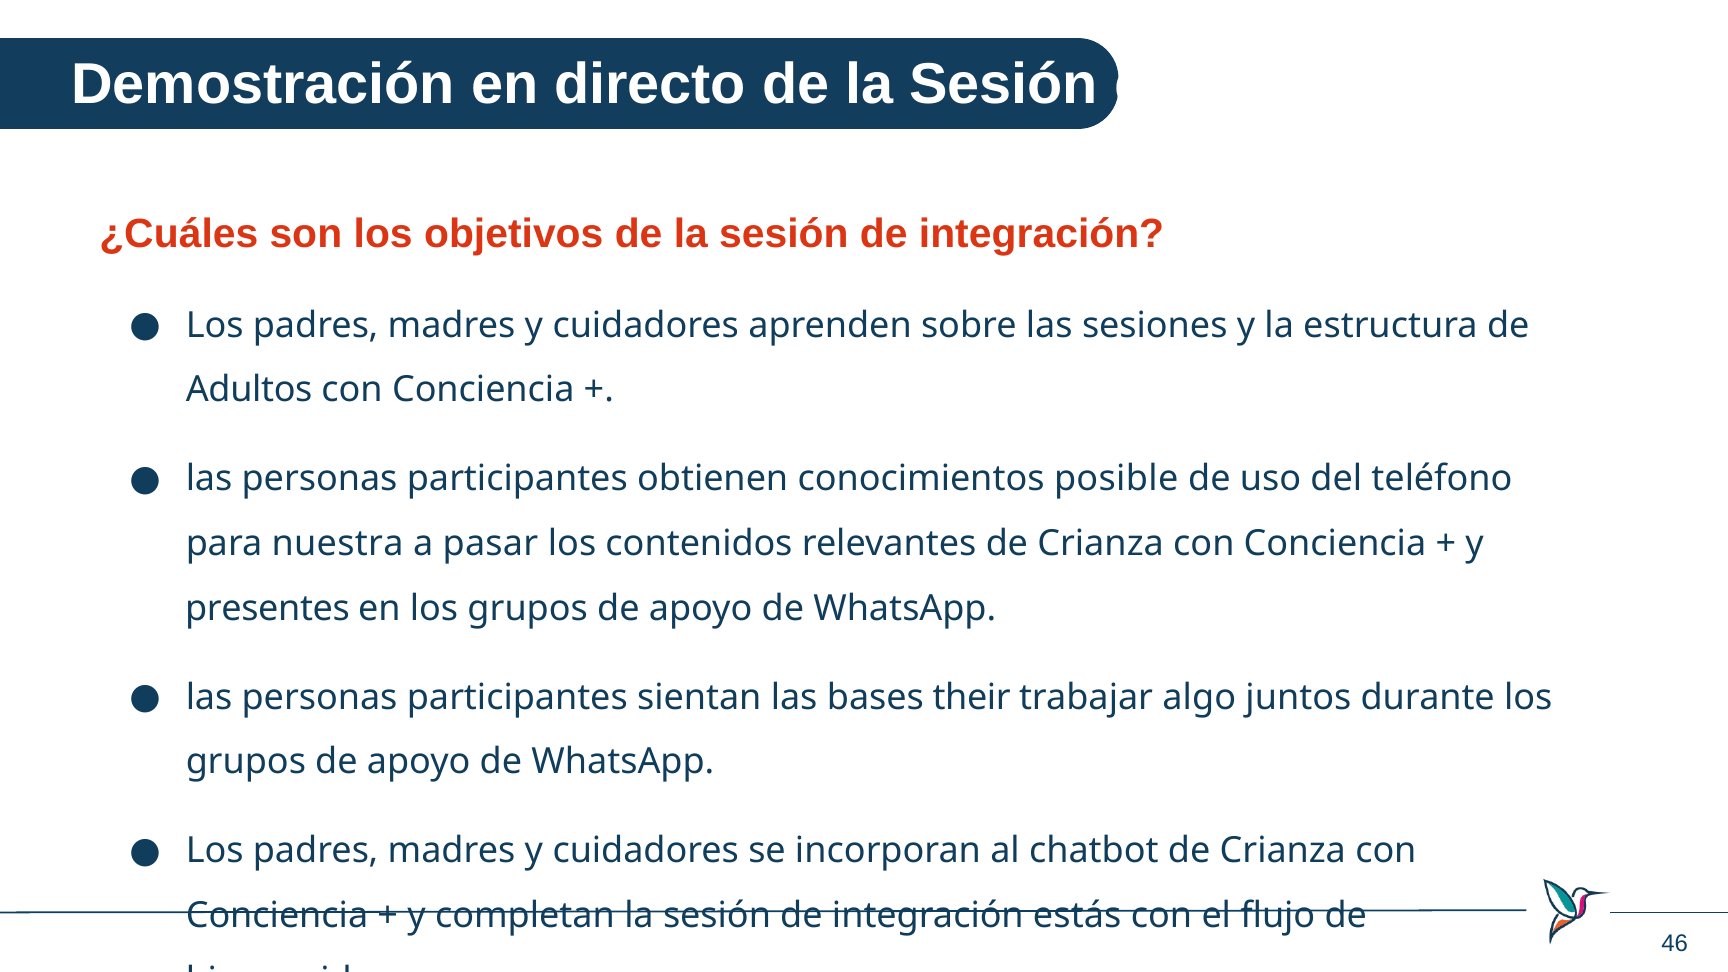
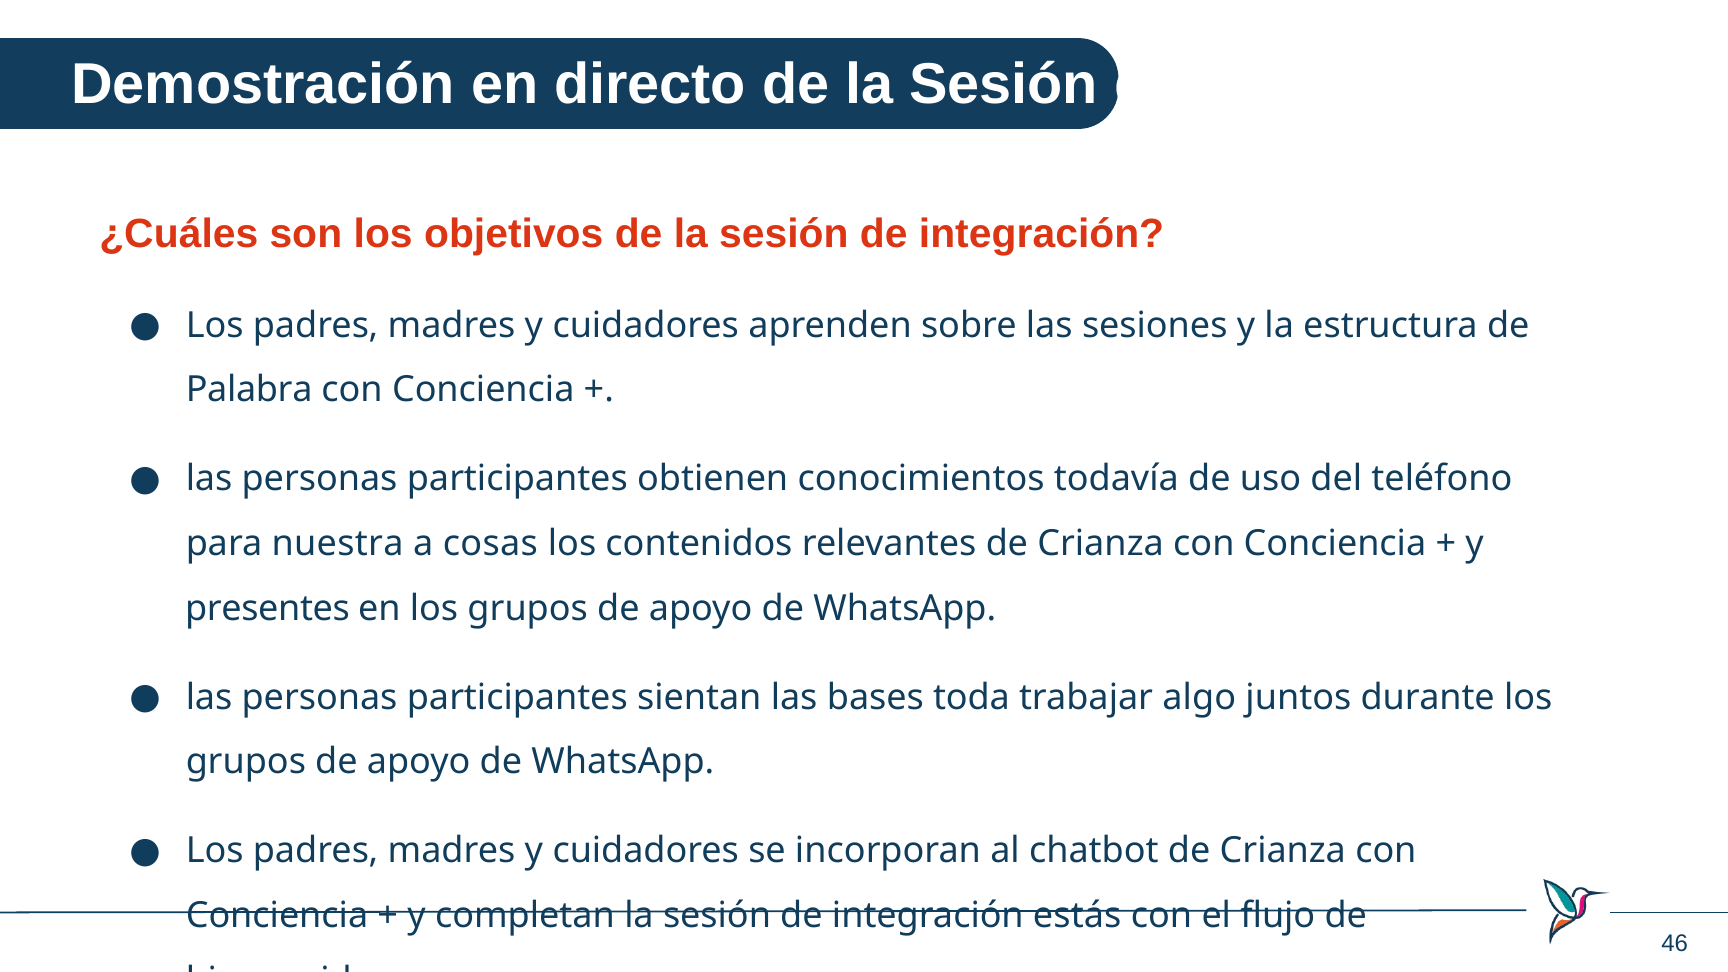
Adultos: Adultos -> Palabra (249, 390)
posible: posible -> todavía (1116, 479)
pasar: pasar -> cosas (490, 544)
their: their -> toda (971, 697)
